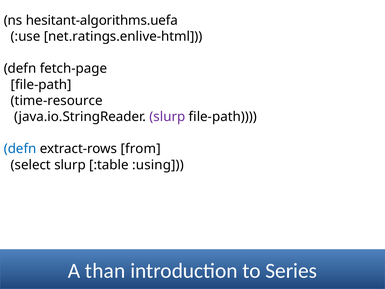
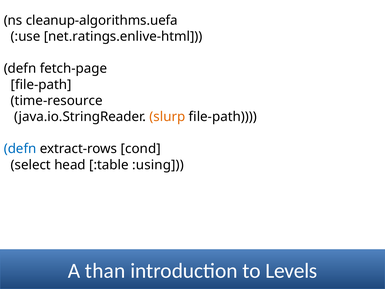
hesitant-algorithms.uefa: hesitant-algorithms.uefa -> cleanup-algorithms.uefa (102, 20)
slurp colour: purple -> orange (167, 117)
from: from -> cond (141, 149)
select slurp: slurp -> head (70, 165)
Series: Series -> Levels (291, 270)
